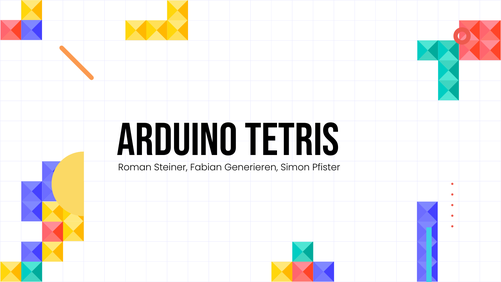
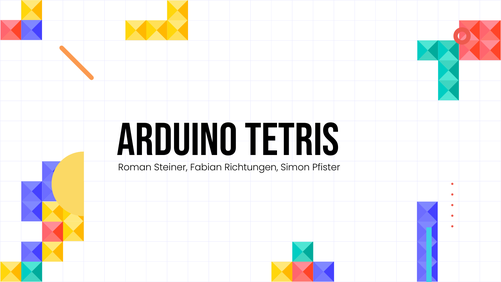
Generieren: Generieren -> Richtungen (251, 167)
